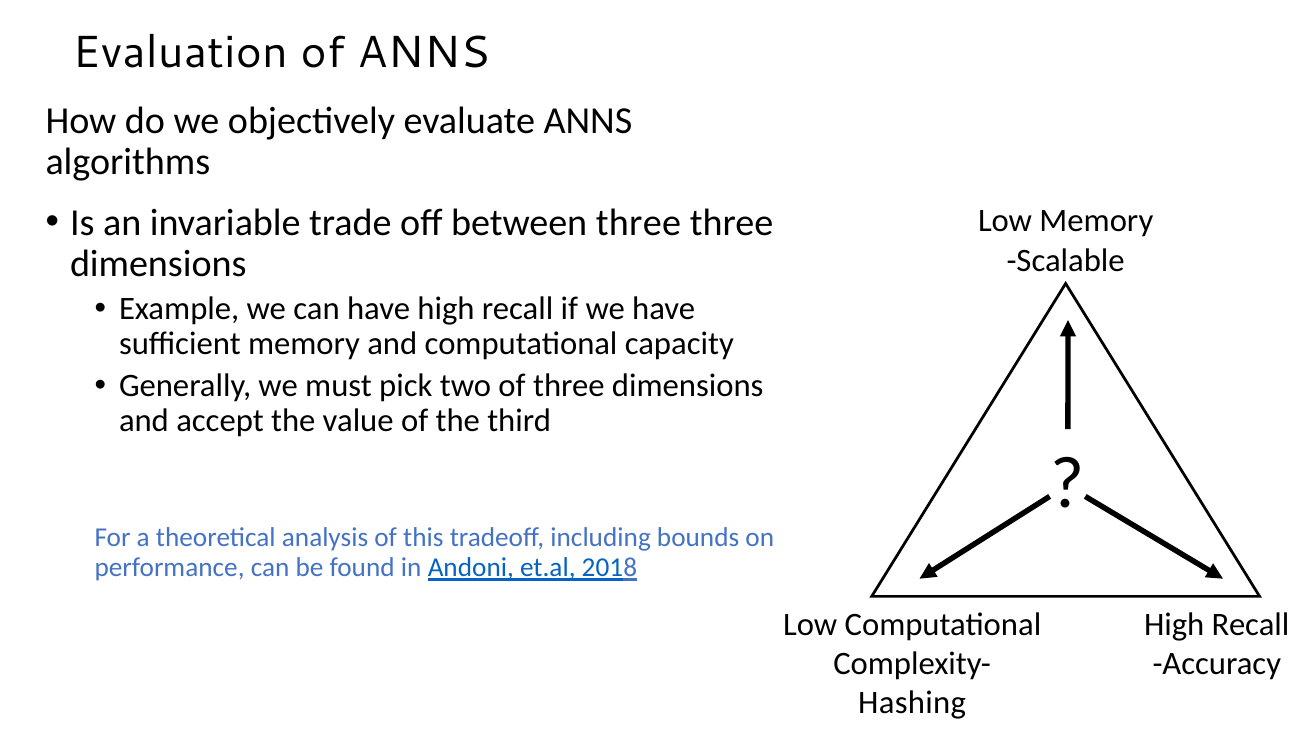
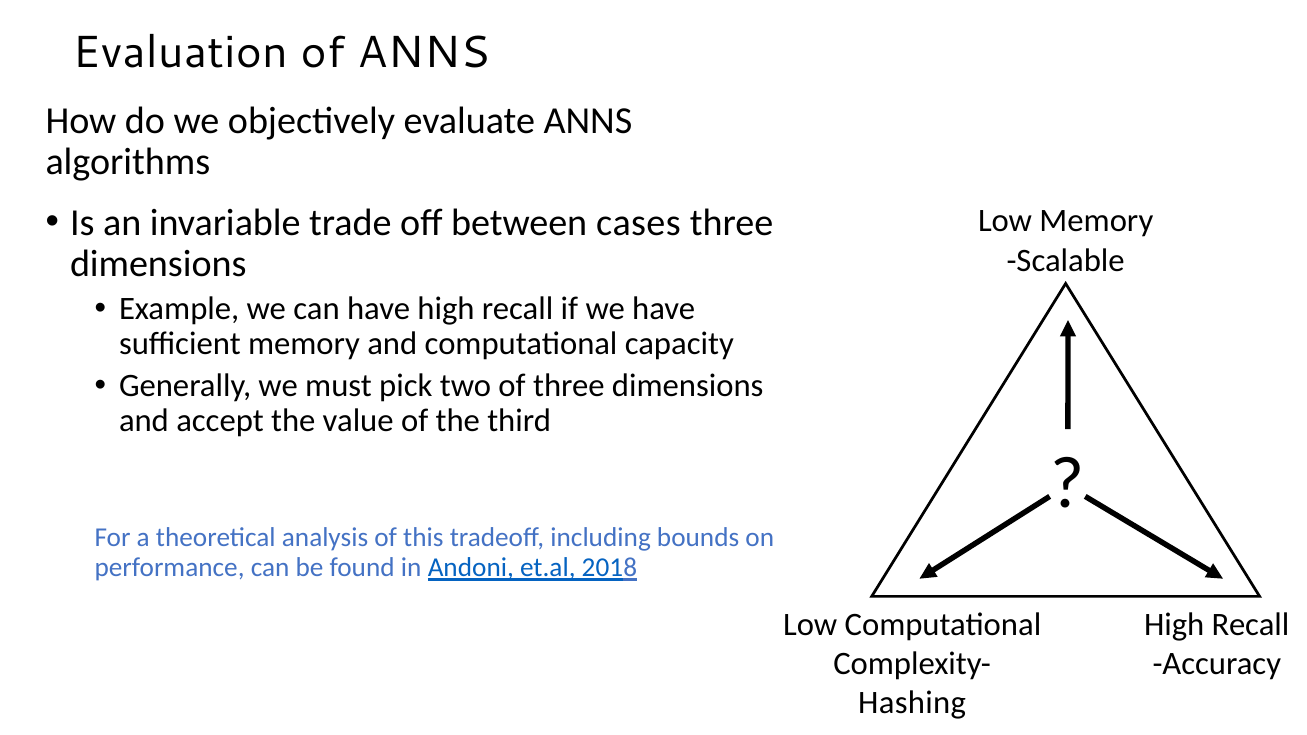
between three: three -> cases (638, 223)
